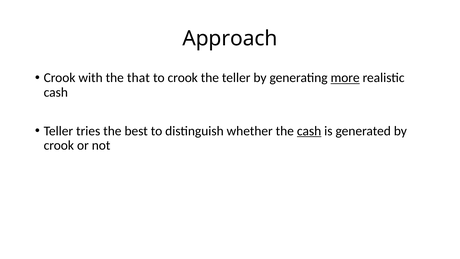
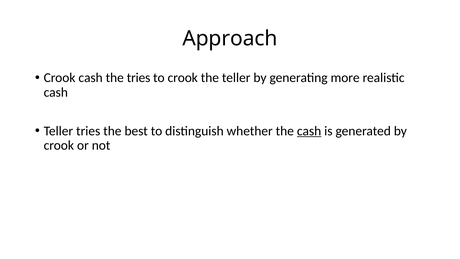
Crook with: with -> cash (91, 78)
the that: that -> tries (139, 78)
more underline: present -> none (345, 78)
